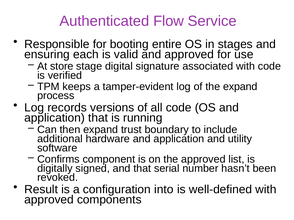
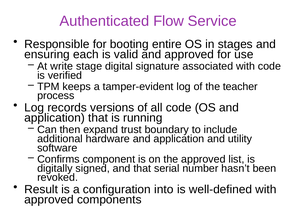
store: store -> write (62, 66)
the expand: expand -> teacher (240, 87)
